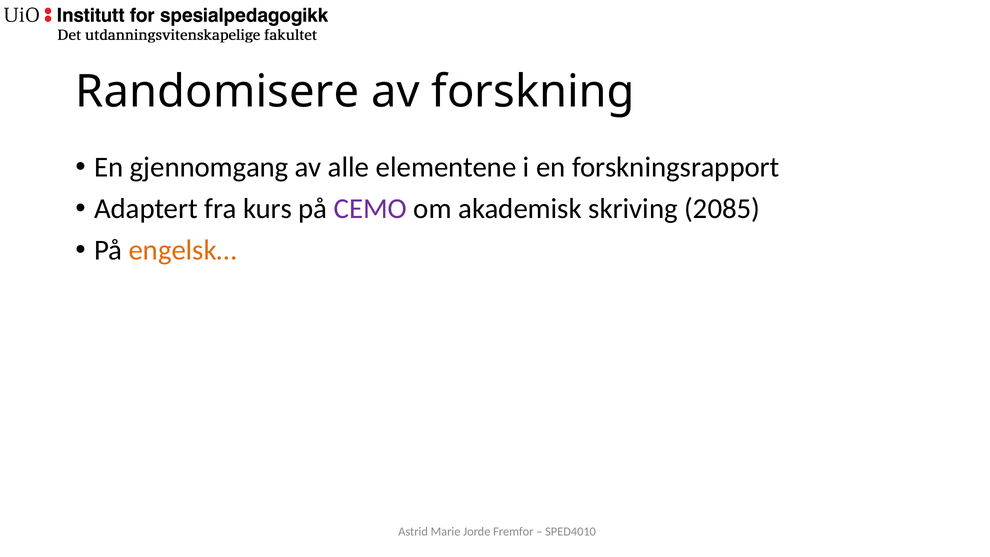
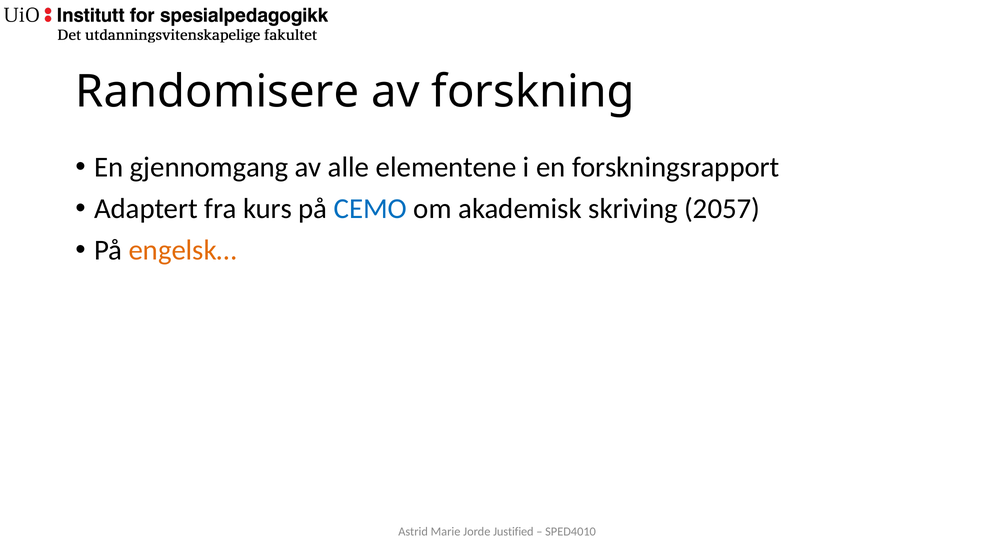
CEMO colour: purple -> blue (370, 209)
2085: 2085 -> 2057 (722, 209)
Fremfor: Fremfor -> Justified (513, 532)
